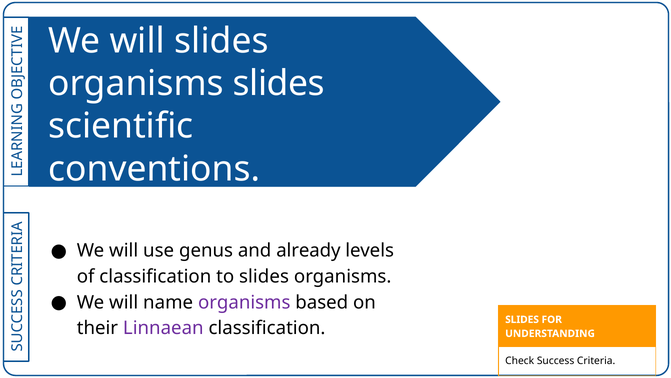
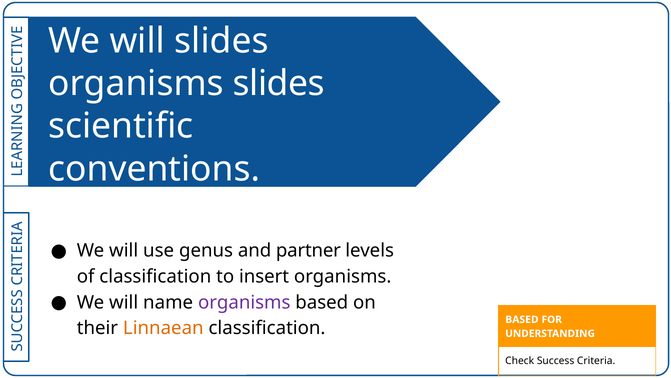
already: already -> partner (308, 250)
to slides: slides -> insert (264, 276)
SLIDES: SLIDES -> BASED (522, 319)
Linnaean colour: purple -> orange (163, 328)
